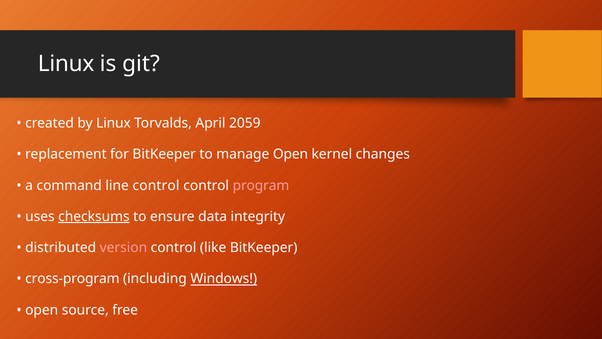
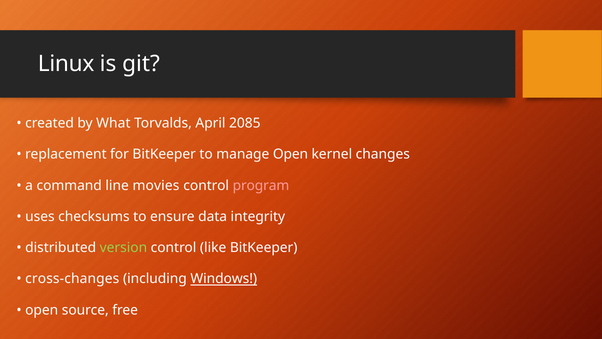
by Linux: Linux -> What (113, 123)
2059: 2059 -> 2085 (245, 123)
line control: control -> movies (156, 185)
checksums underline: present -> none (94, 216)
version colour: pink -> light green (123, 248)
cross-program: cross-program -> cross-changes (72, 279)
